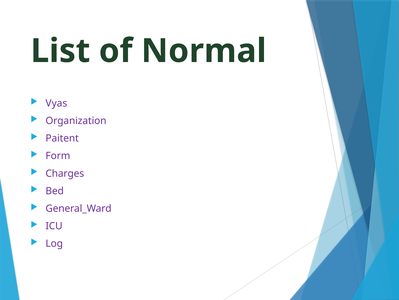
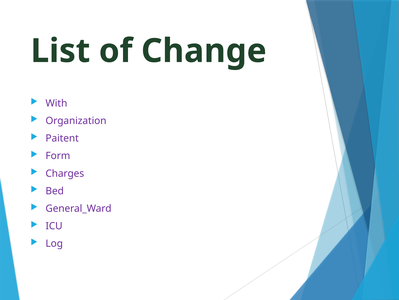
Normal: Normal -> Change (204, 51)
Vyas: Vyas -> With (56, 103)
